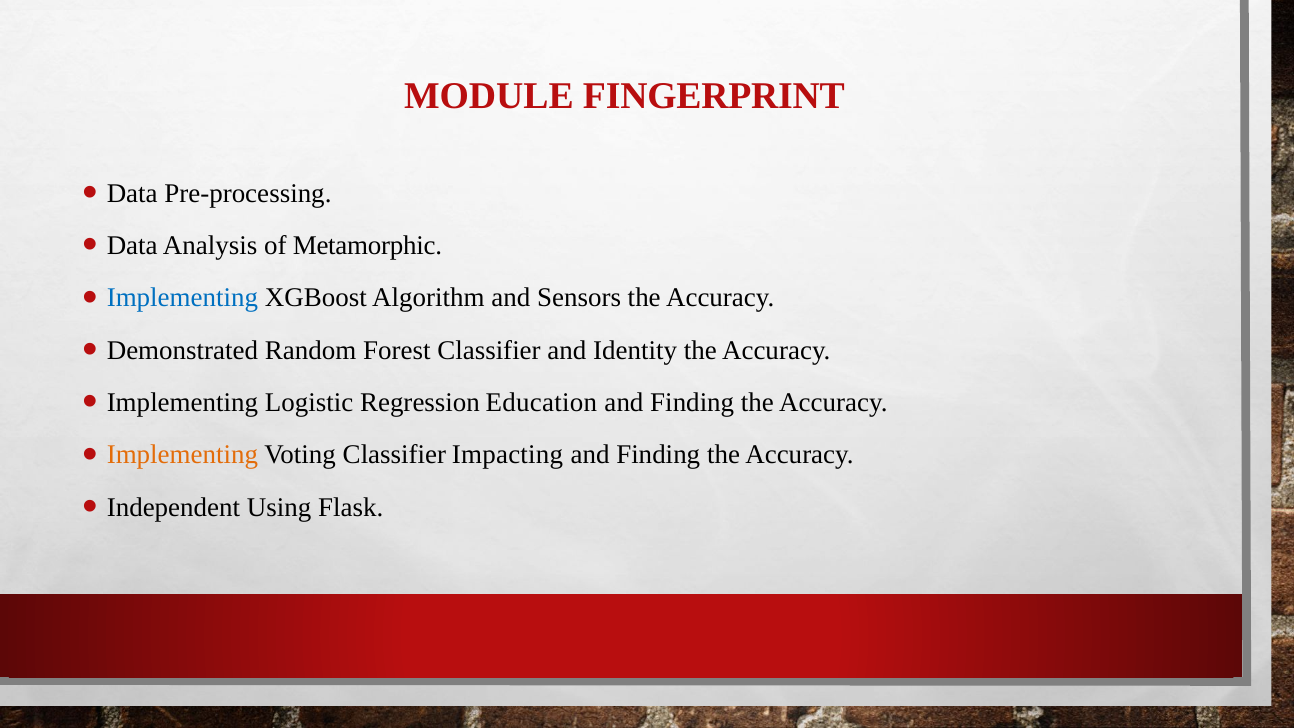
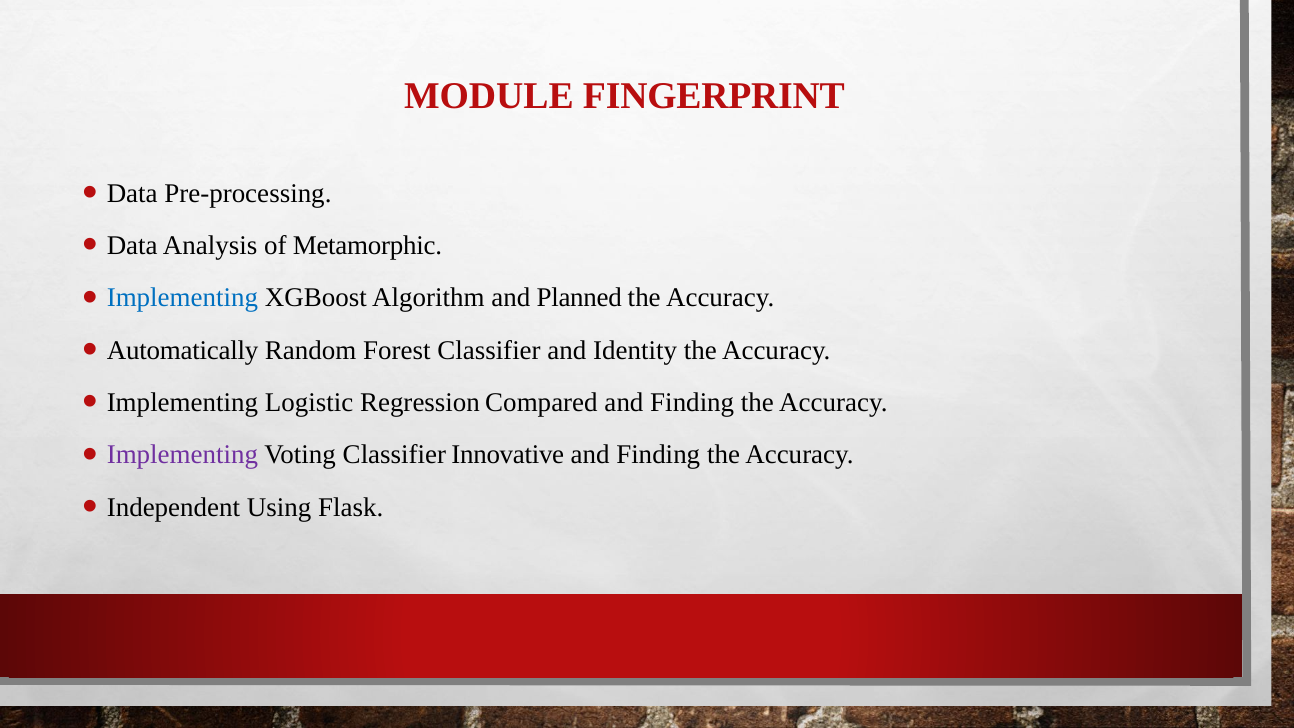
Sensors: Sensors -> Planned (579, 298)
Demonstrated: Demonstrated -> Automatically (183, 350)
Education: Education -> Compared (541, 403)
Implementing colour: orange -> purple (182, 455)
Impacting: Impacting -> Innovative (508, 455)
